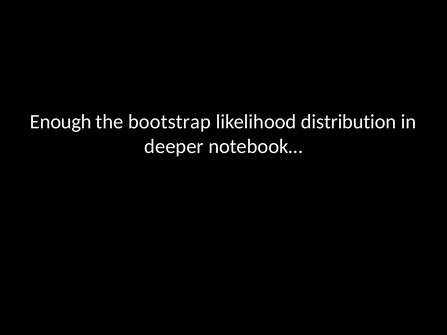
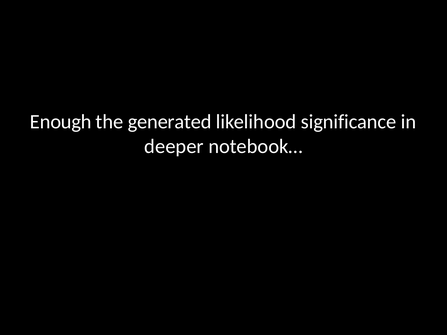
bootstrap: bootstrap -> generated (170, 122)
distribution: distribution -> significance (349, 122)
